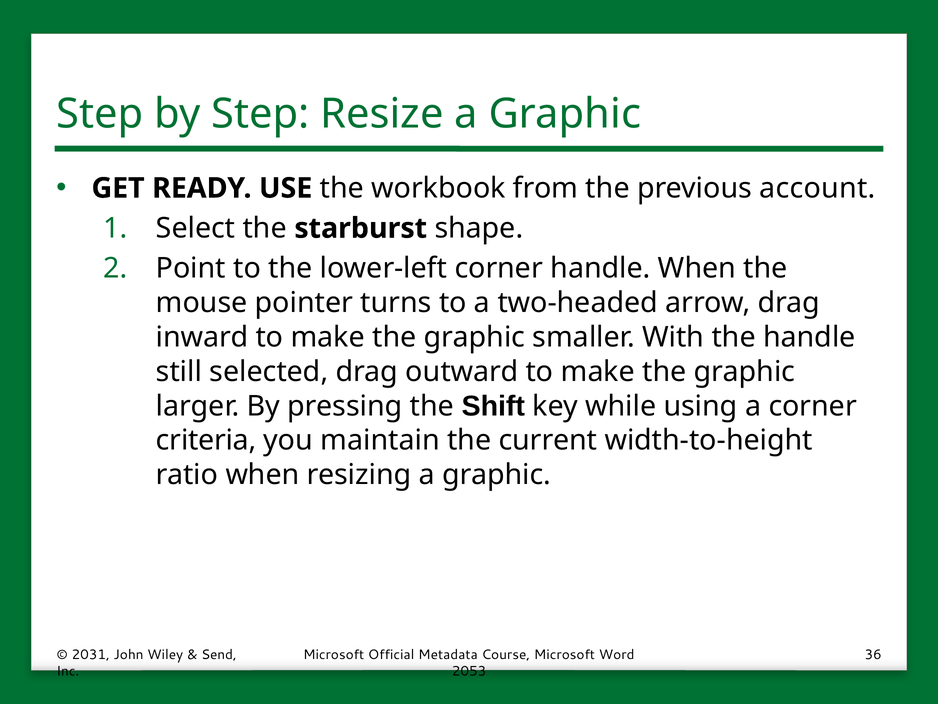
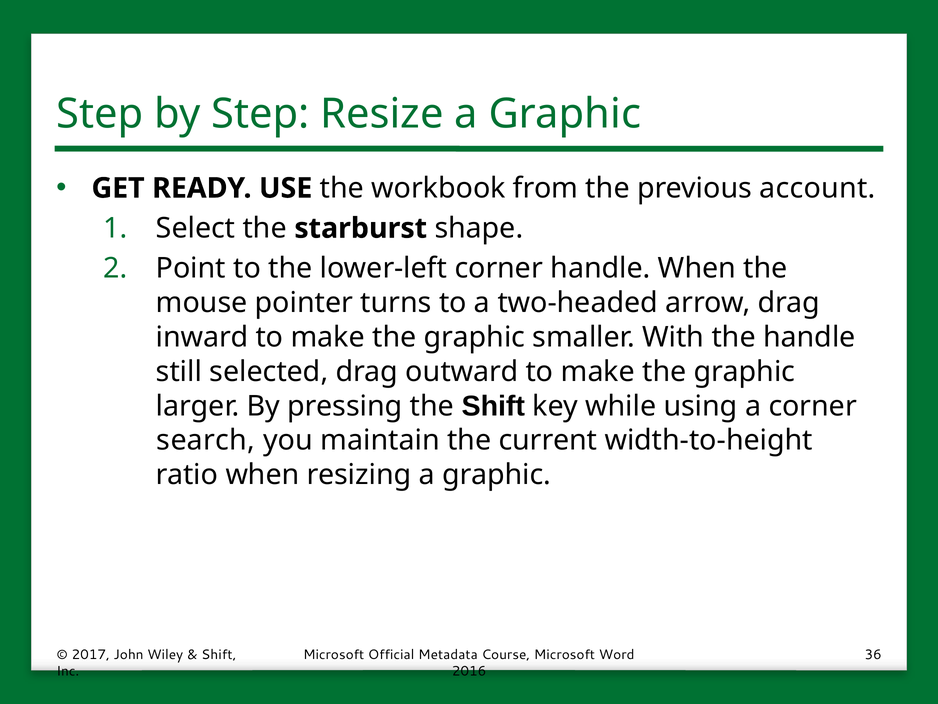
criteria: criteria -> search (206, 440)
2031: 2031 -> 2017 (91, 654)
Send: Send -> Shift (219, 654)
2053: 2053 -> 2016 (469, 671)
